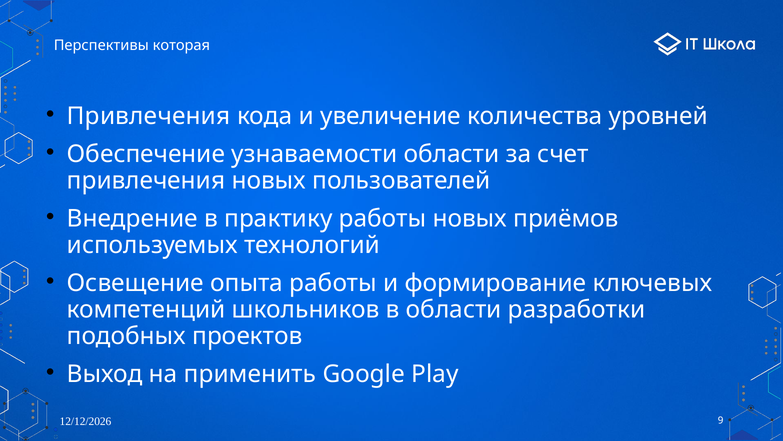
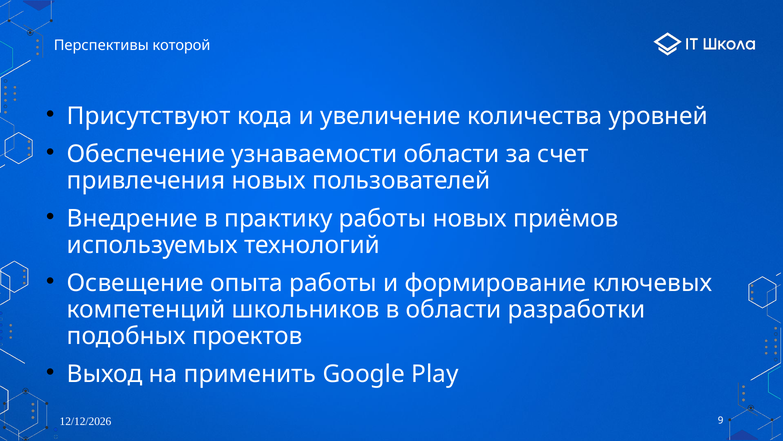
которая: которая -> которой (181, 46)
Привлечения: Привлечения -> Присутствуют (149, 116)
